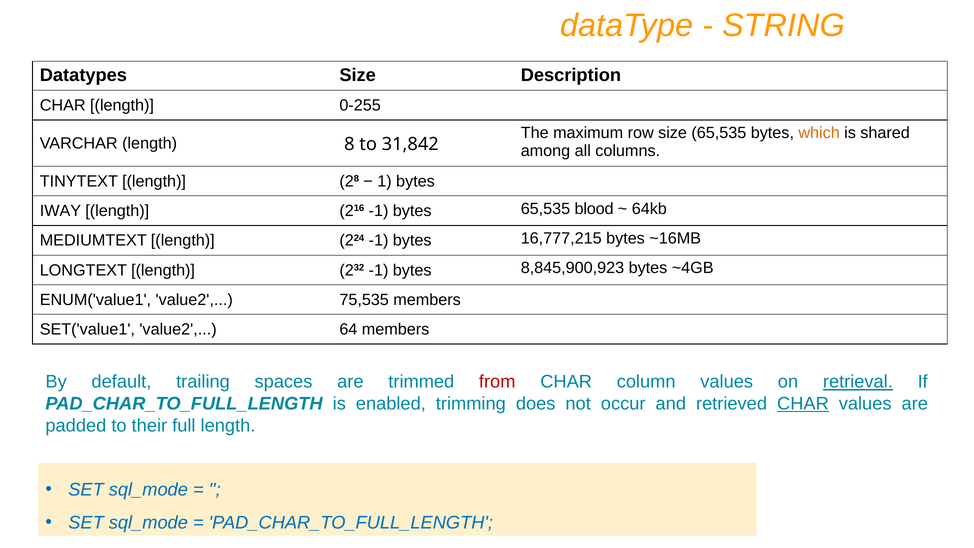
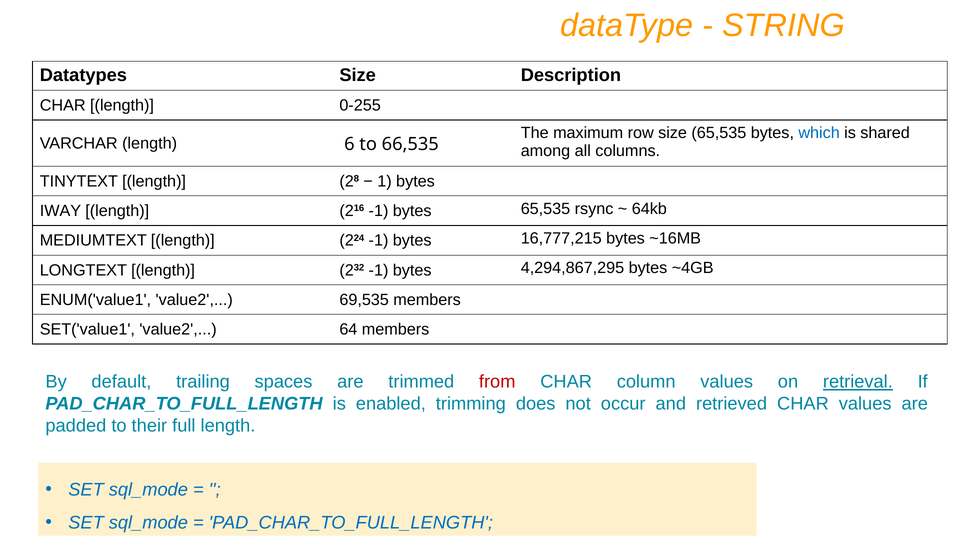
which colour: orange -> blue (819, 133)
8: 8 -> 6 (349, 144)
31,842: 31,842 -> 66,535 (410, 144)
blood: blood -> rsync (594, 209)
8,845,900,923: 8,845,900,923 -> 4,294,867,295 (572, 268)
75,535: 75,535 -> 69,535 (364, 300)
CHAR underline: present -> none (803, 404)
